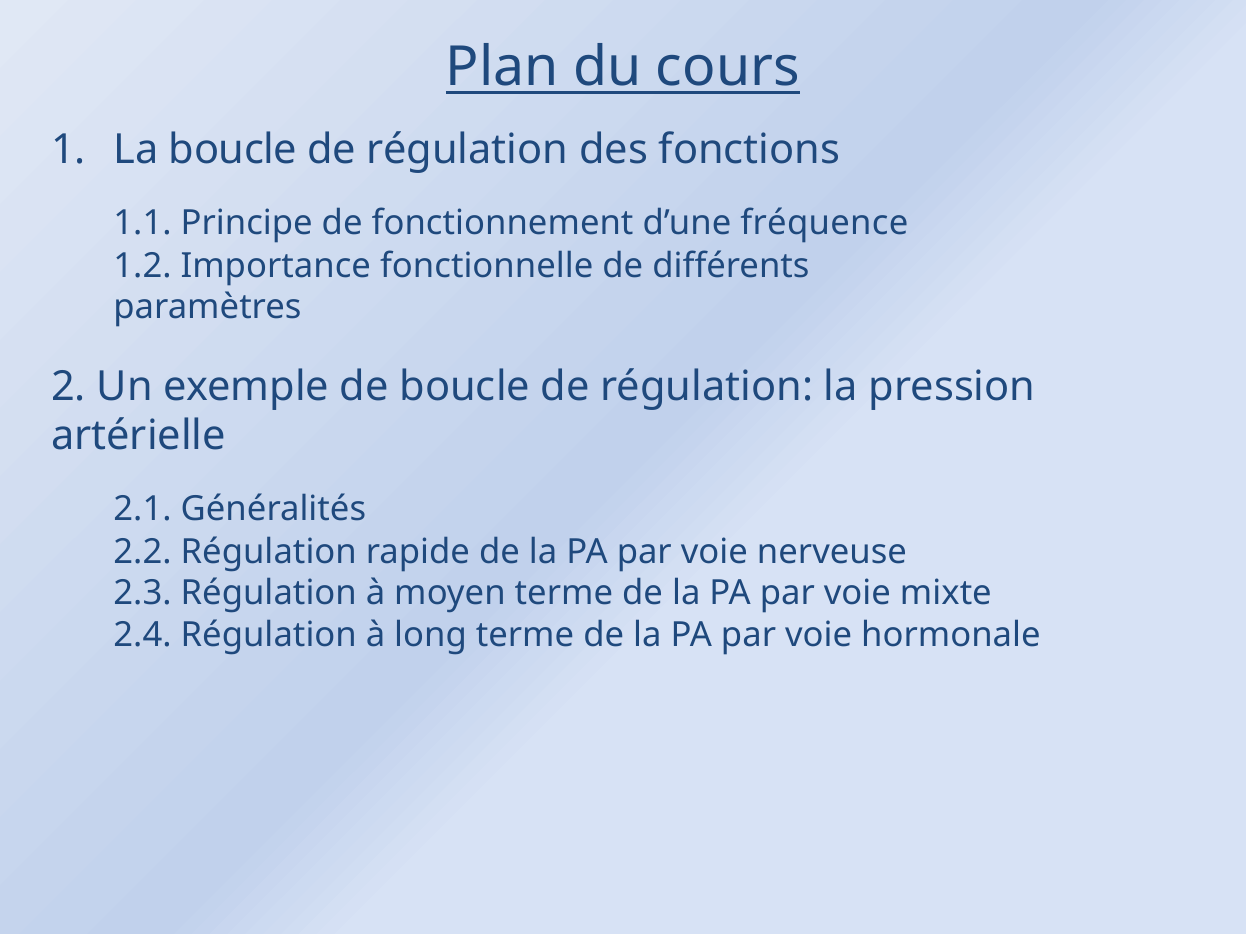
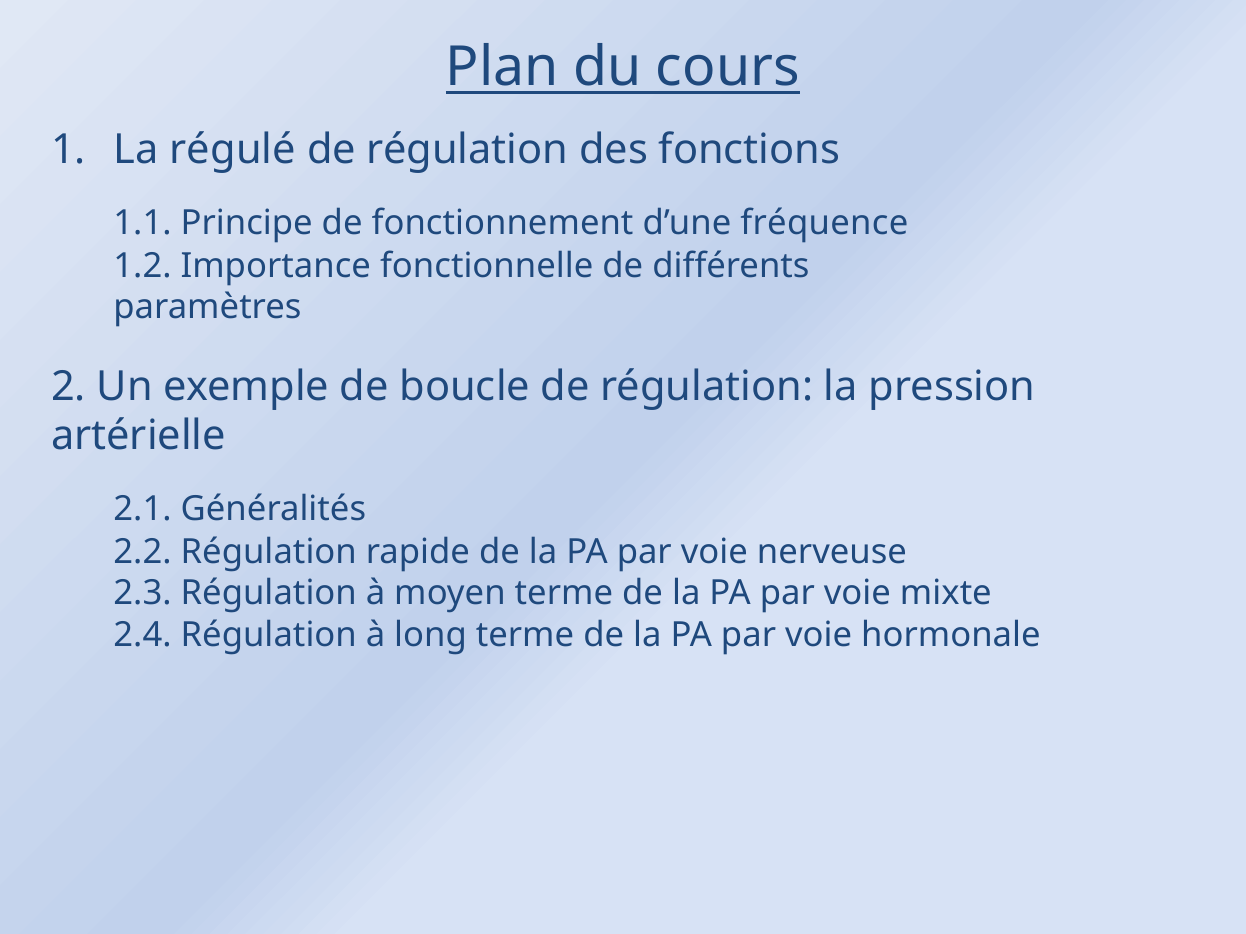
La boucle: boucle -> régulé (233, 150)
